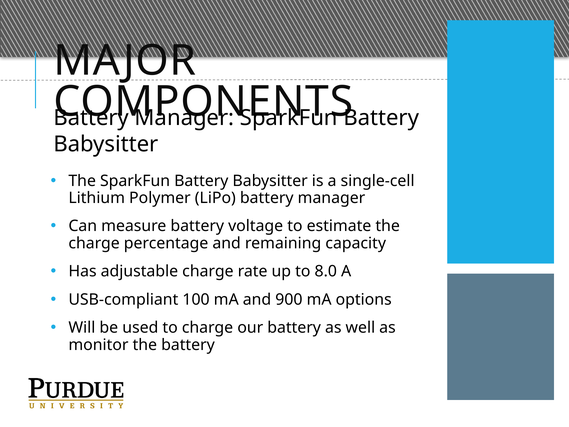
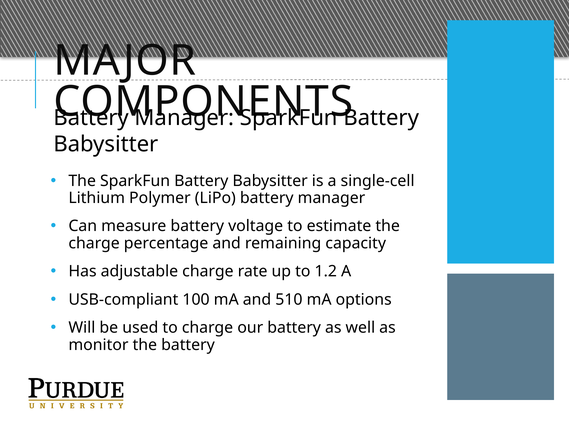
8.0: 8.0 -> 1.2 (326, 271)
900: 900 -> 510 (289, 299)
